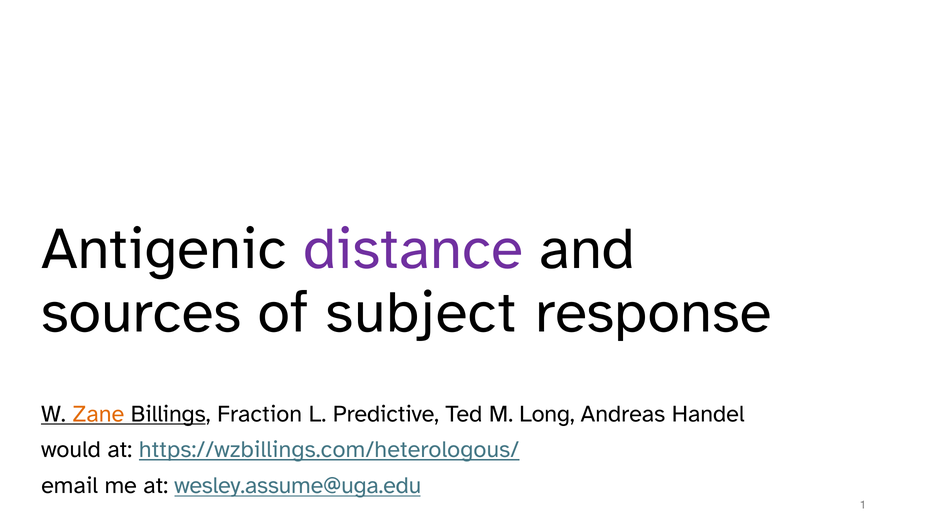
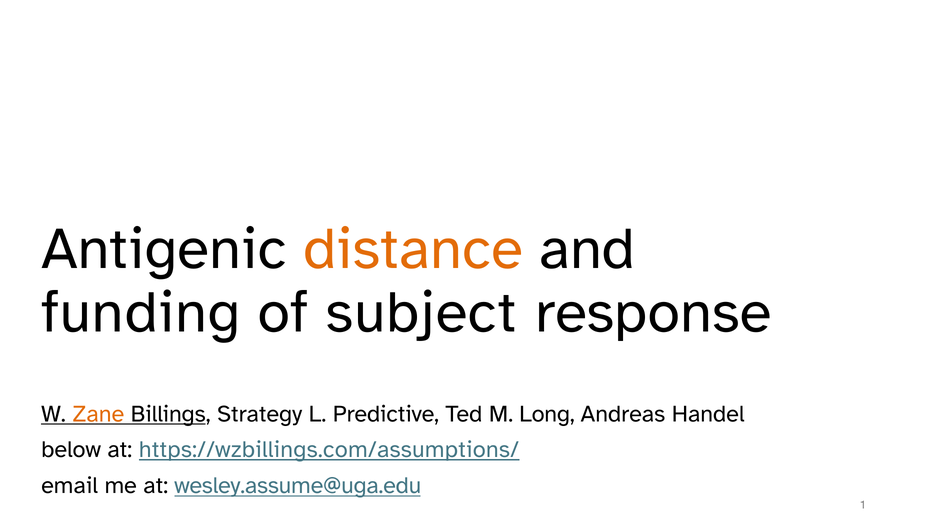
distance colour: purple -> orange (413, 249)
sources: sources -> funding (141, 312)
Fraction: Fraction -> Strategy (260, 414)
would: would -> below (71, 449)
https://wzbillings.com/heterologous/: https://wzbillings.com/heterologous/ -> https://wzbillings.com/assumptions/ (329, 449)
